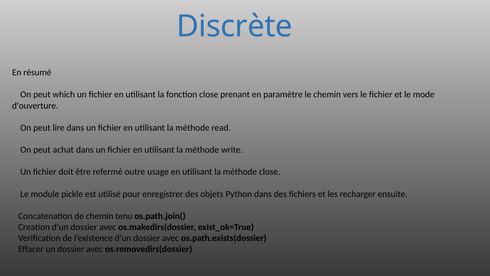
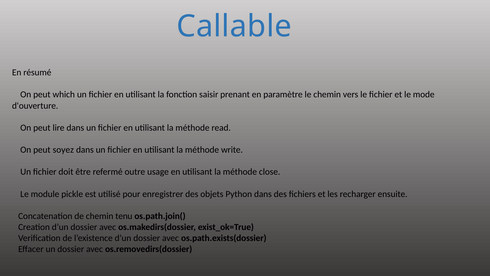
Discrète: Discrète -> Callable (234, 26)
fonction close: close -> saisir (209, 94)
achat: achat -> soyez (63, 150)
